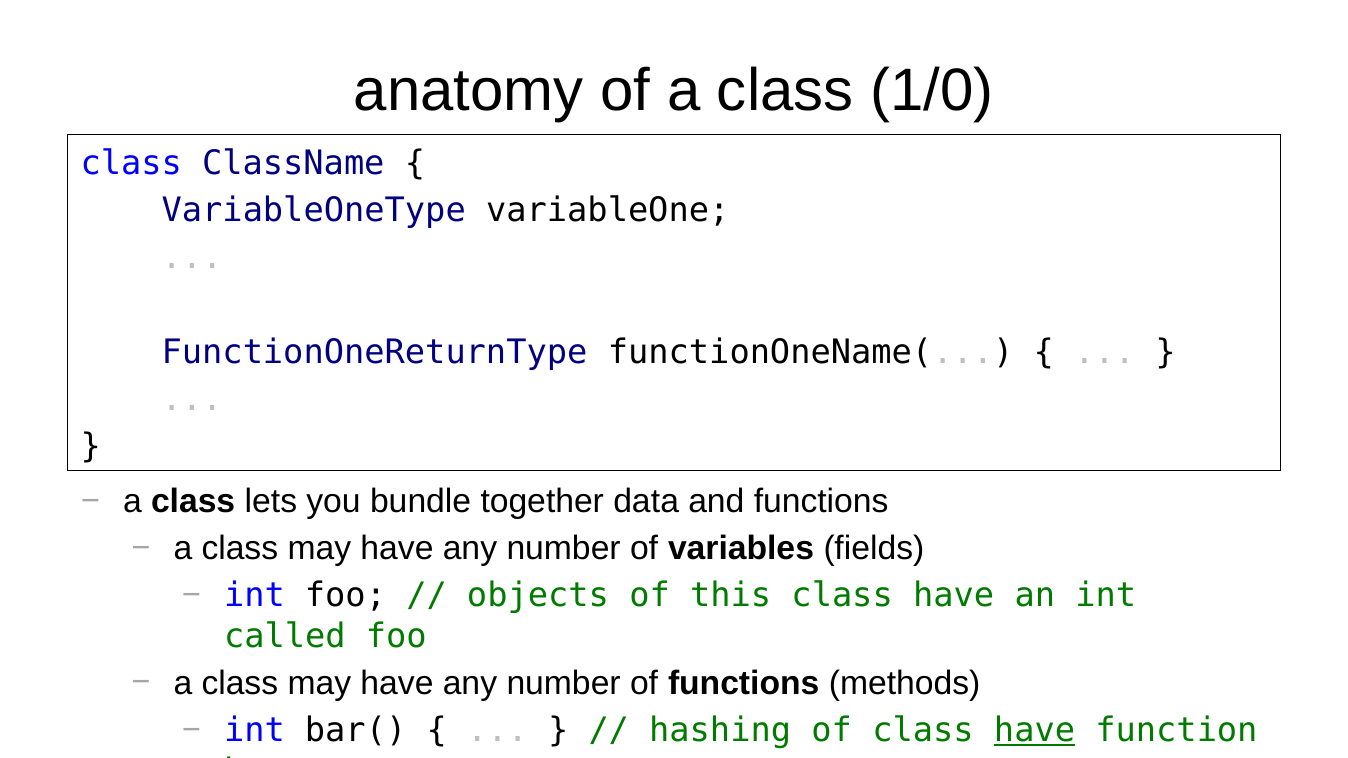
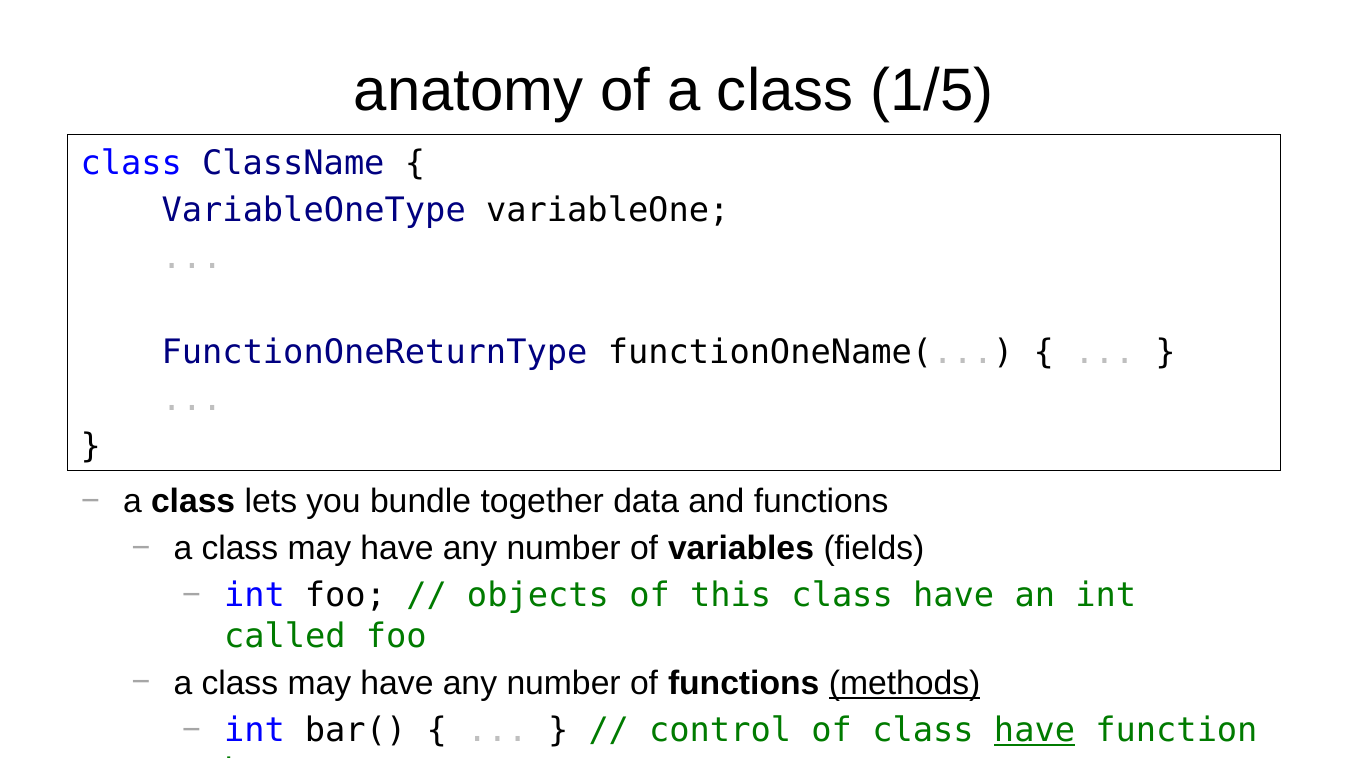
1/0: 1/0 -> 1/5 (932, 91)
methods underline: none -> present (905, 684)
hashing: hashing -> control (720, 731)
